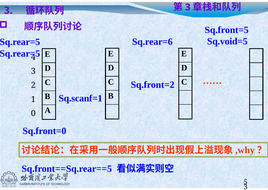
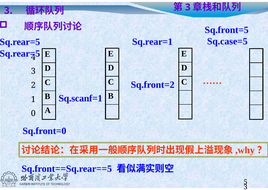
Sq.void=5: Sq.void=5 -> Sq.case=5 (227, 41)
Sq.rear=6: Sq.rear=6 -> Sq.rear=1 (152, 42)
